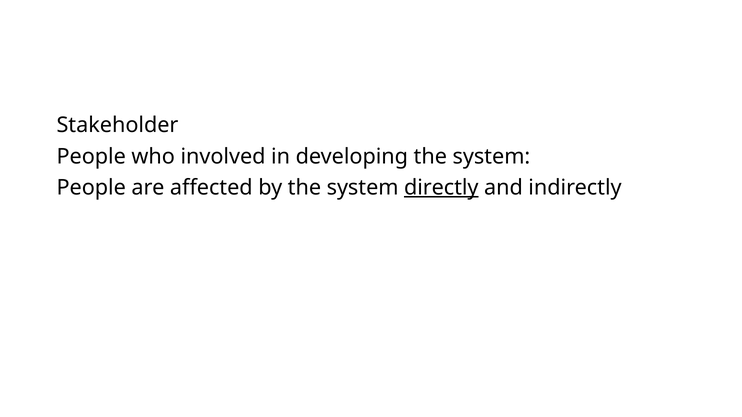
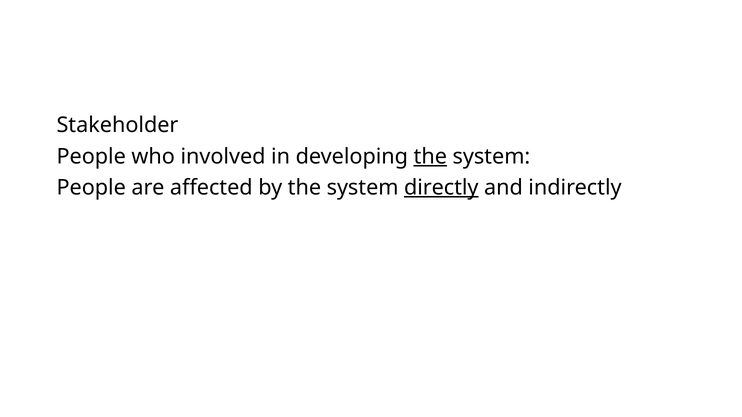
the underline: none -> present (430, 157)
